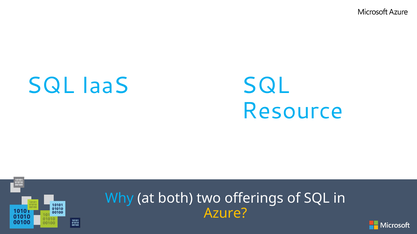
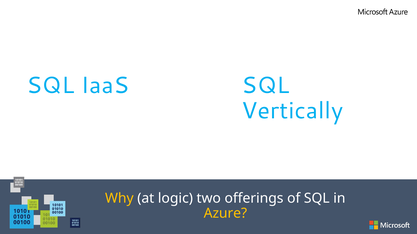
Resource: Resource -> Vertically (292, 111)
Why colour: light blue -> yellow (119, 199)
both: both -> logic (175, 199)
